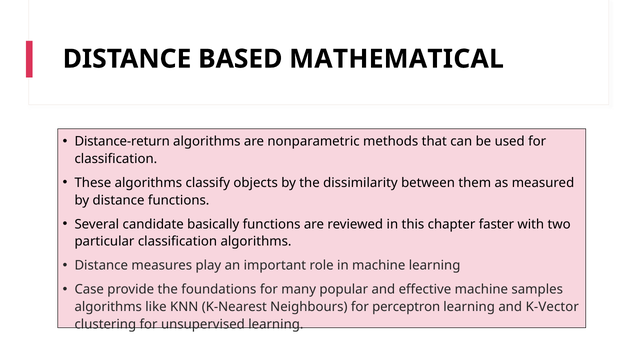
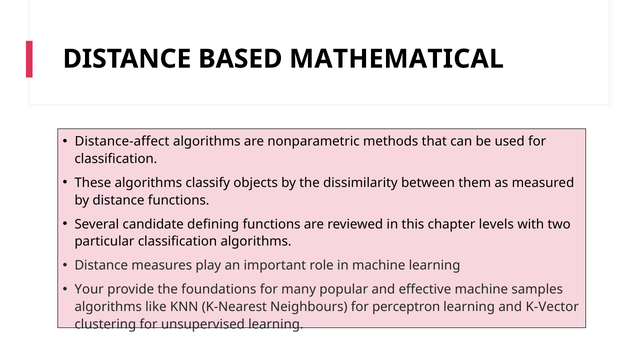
Distance-return: Distance-return -> Distance-affect (122, 141)
basically: basically -> defining (213, 224)
faster: faster -> levels (496, 224)
Case: Case -> Your (89, 290)
